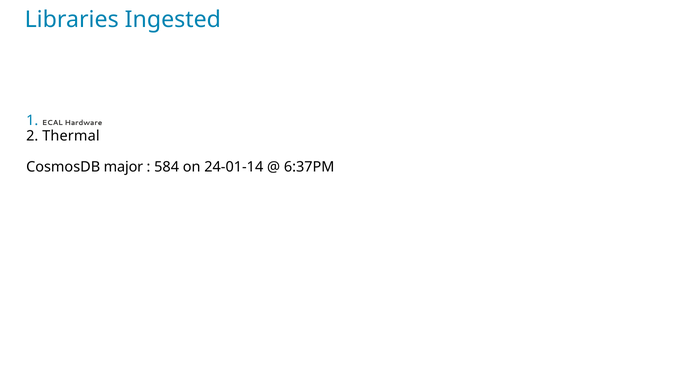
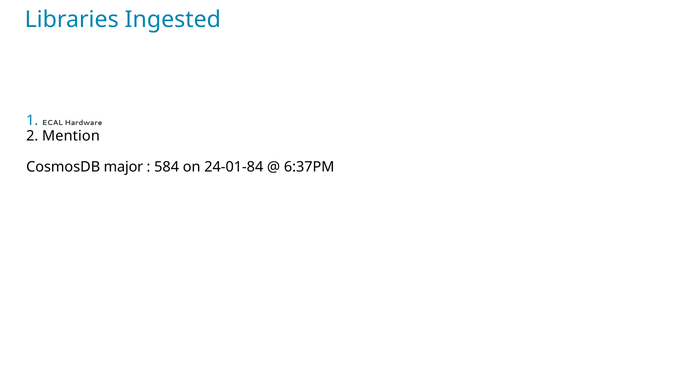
Thermal: Thermal -> Mention (71, 136)
24-01-14: 24-01-14 -> 24-01-84 (234, 167)
